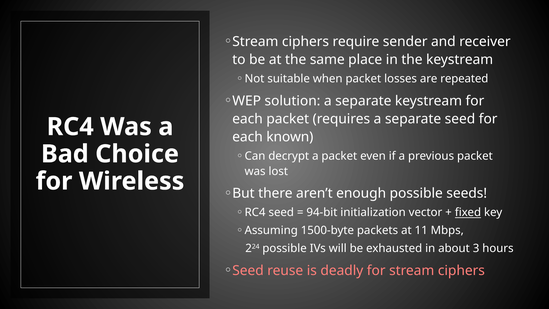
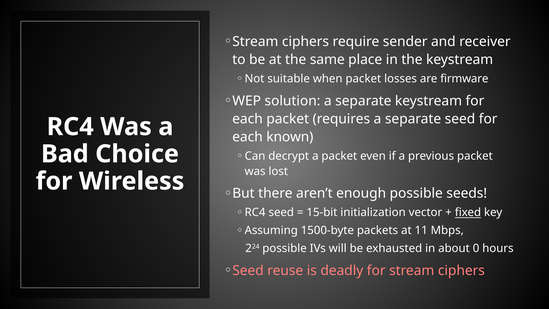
repeated: repeated -> firmware (464, 79)
94-bit: 94-bit -> 15-bit (322, 212)
3: 3 -> 0 (476, 248)
